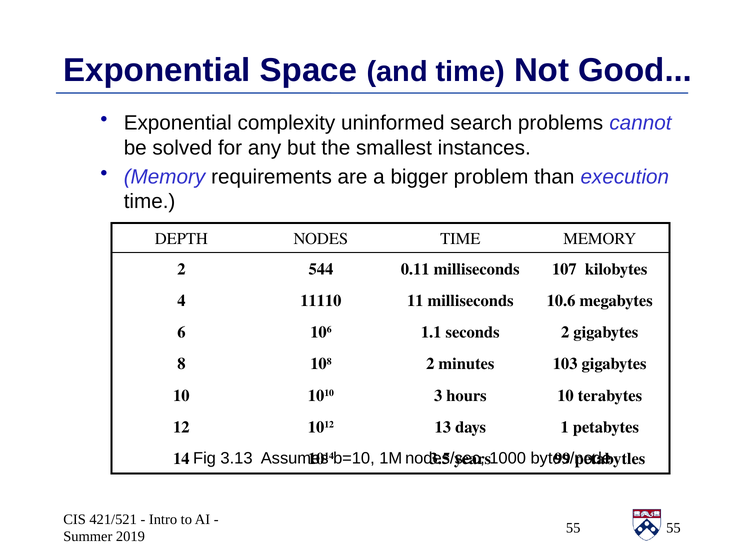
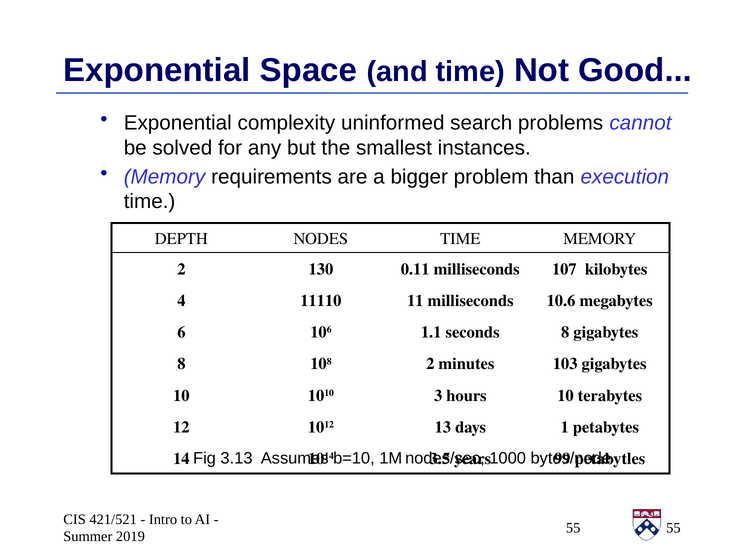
544: 544 -> 130 (321, 269)
seconds 2: 2 -> 8 (565, 332)
